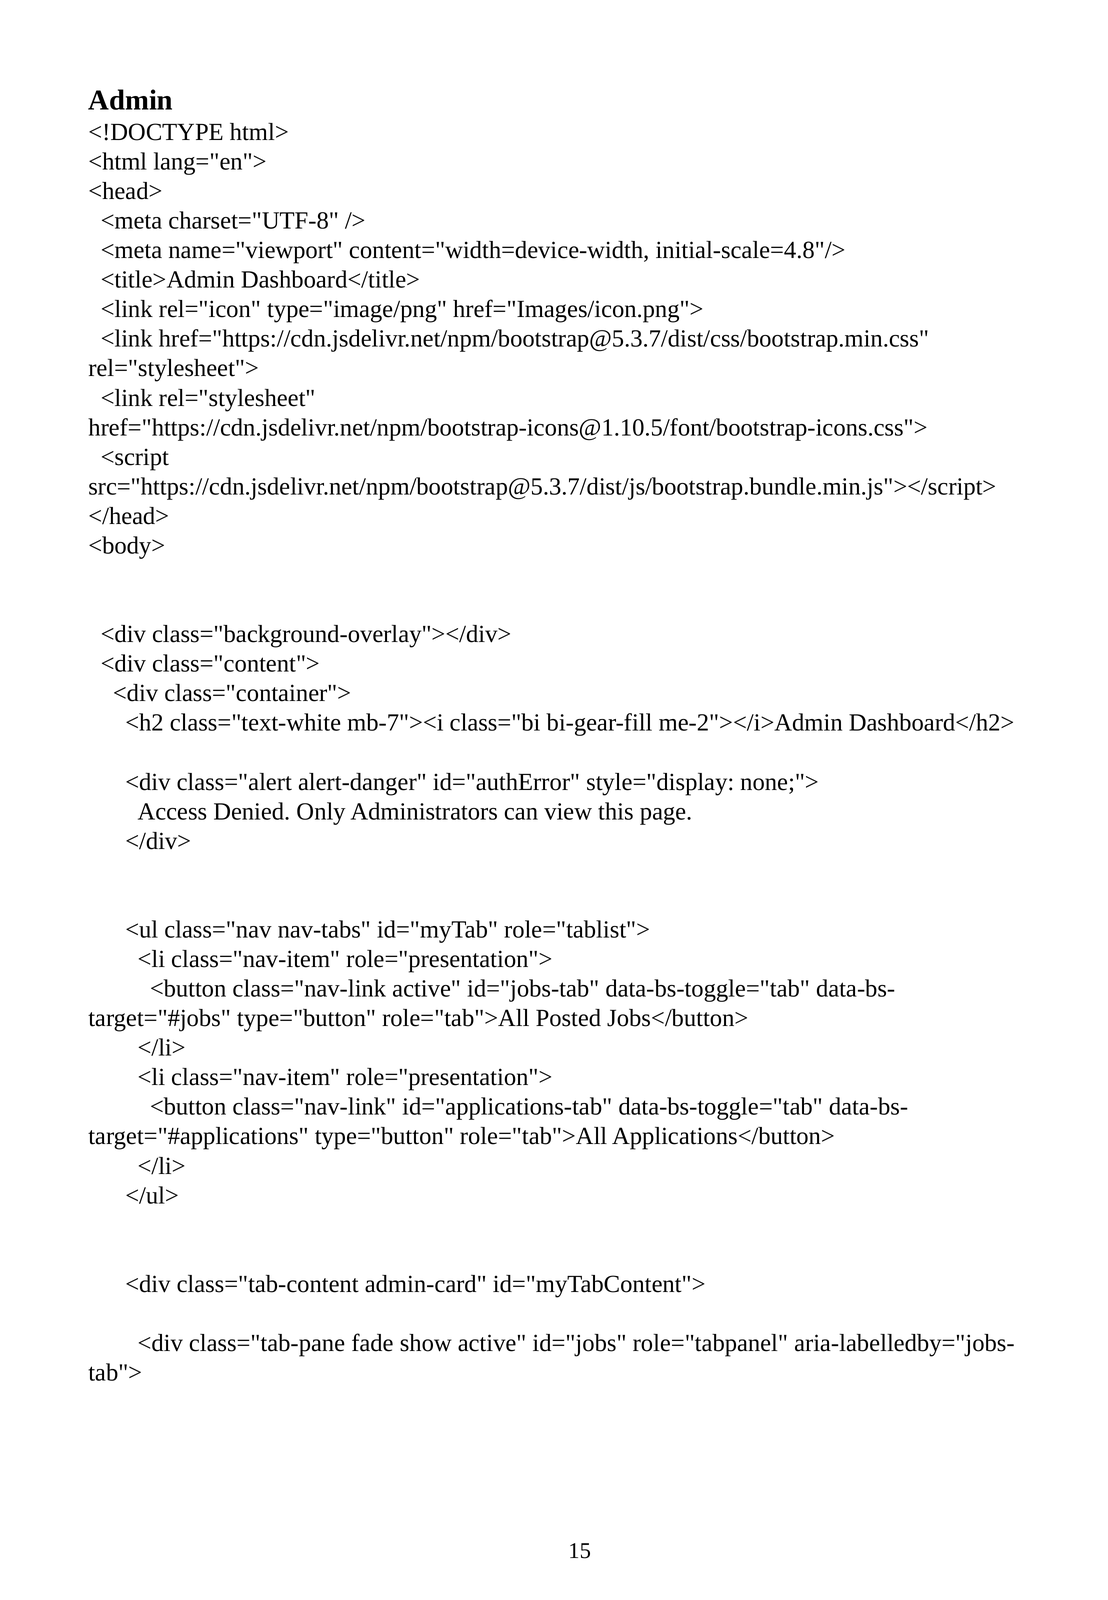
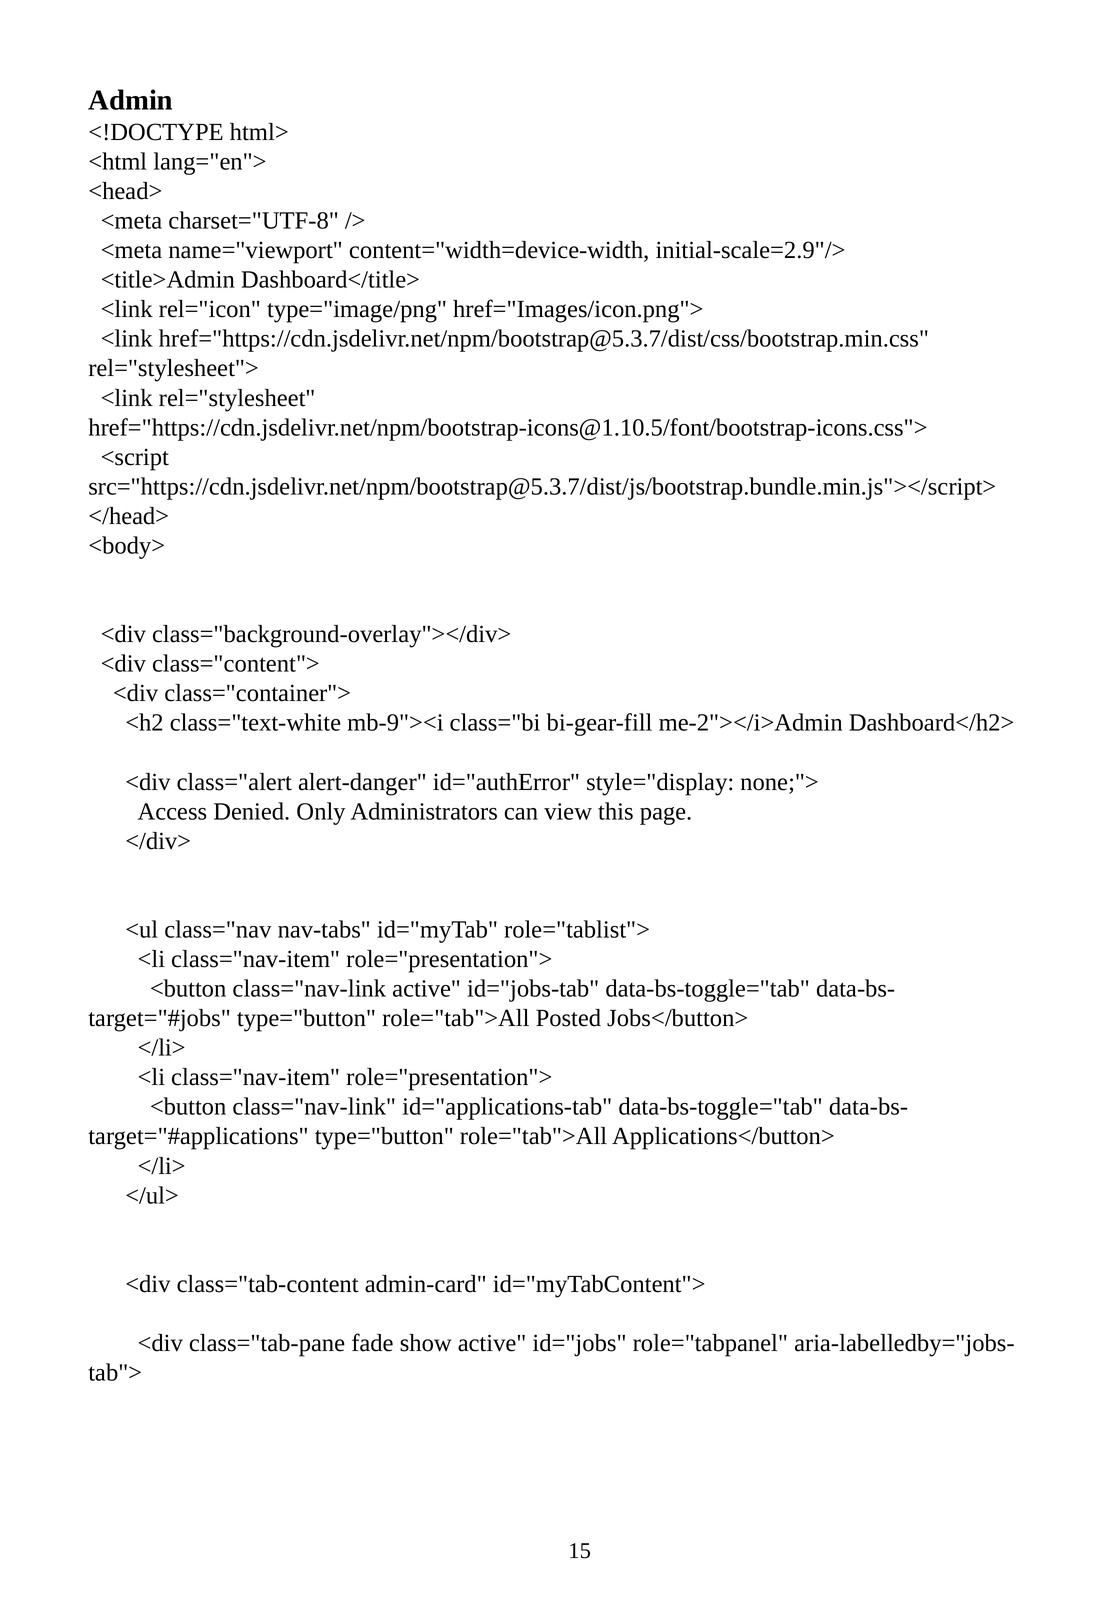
initial-scale=4.8"/>: initial-scale=4.8"/> -> initial-scale=2.9"/> (750, 250)
mb-7"><i: mb-7"><i -> mb-9"><i (395, 723)
